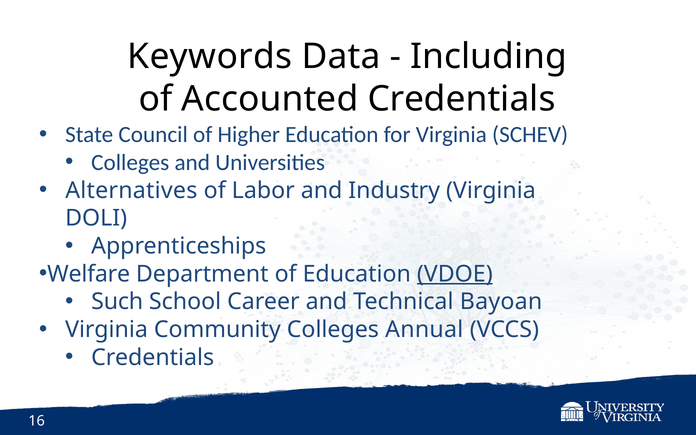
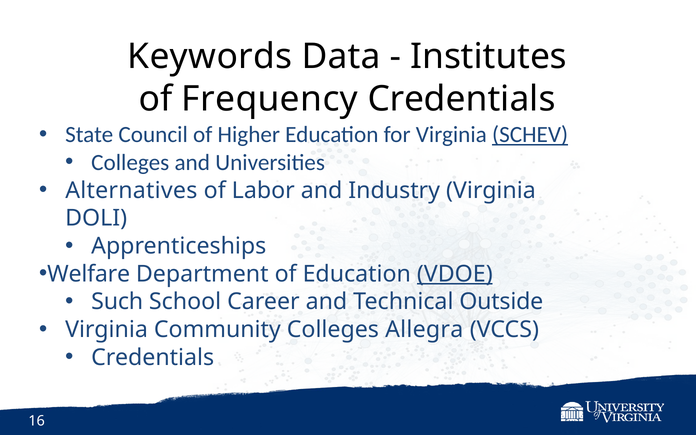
Including: Including -> Institutes (489, 57)
Accounted: Accounted -> Frequency (270, 99)
SCHEV underline: none -> present (530, 135)
Bayoan: Bayoan -> Outside (501, 302)
Annual: Annual -> Allegra (424, 330)
